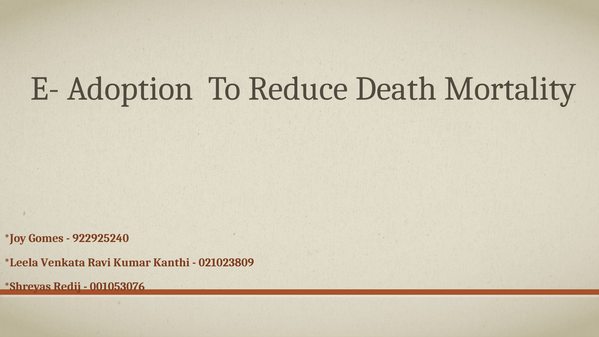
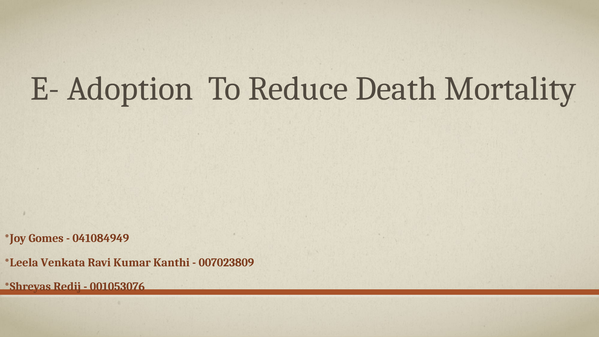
922925240: 922925240 -> 041084949 (101, 238)
021023809: 021023809 -> 007023809 (226, 263)
